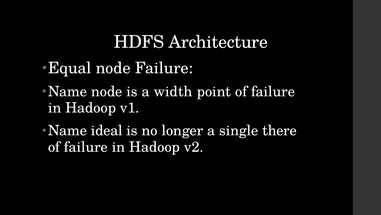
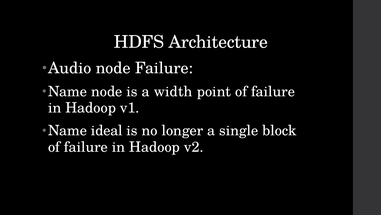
Equal: Equal -> Audio (70, 68)
there: there -> block (280, 130)
